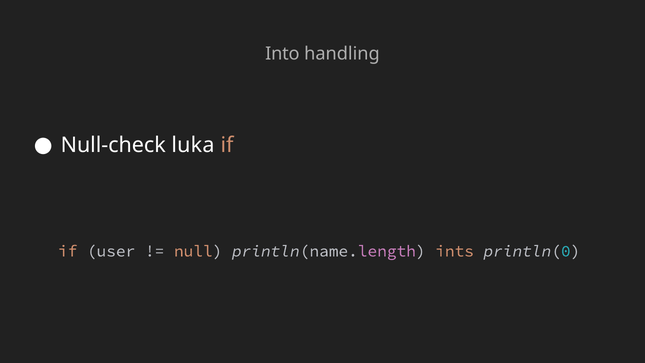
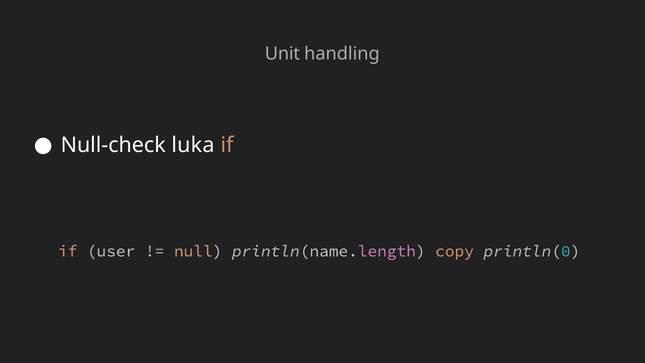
Into: Into -> Unit (282, 54)
ints: ints -> copy (455, 251)
